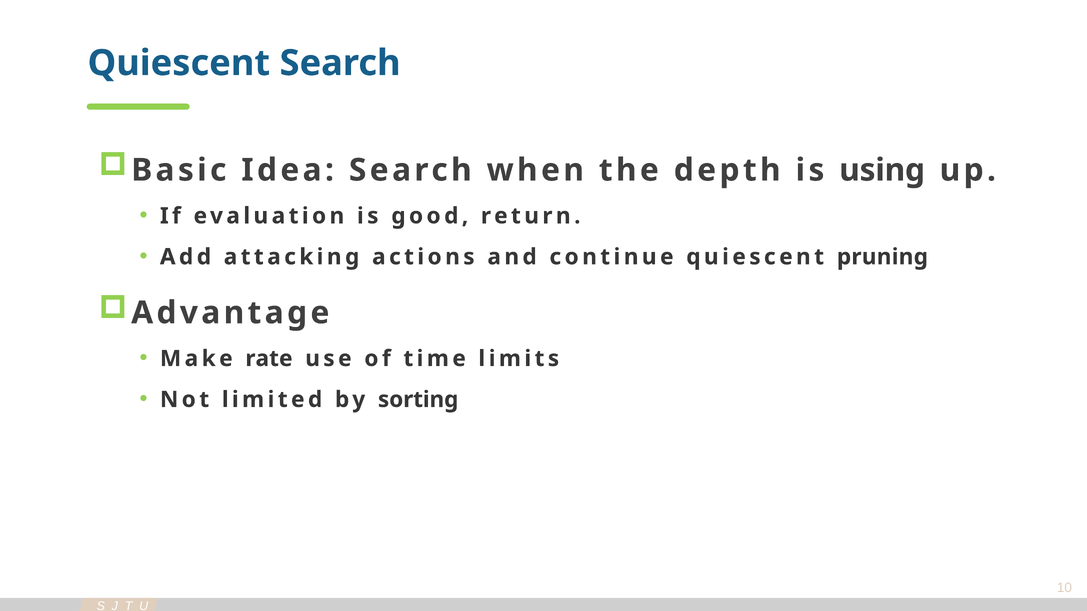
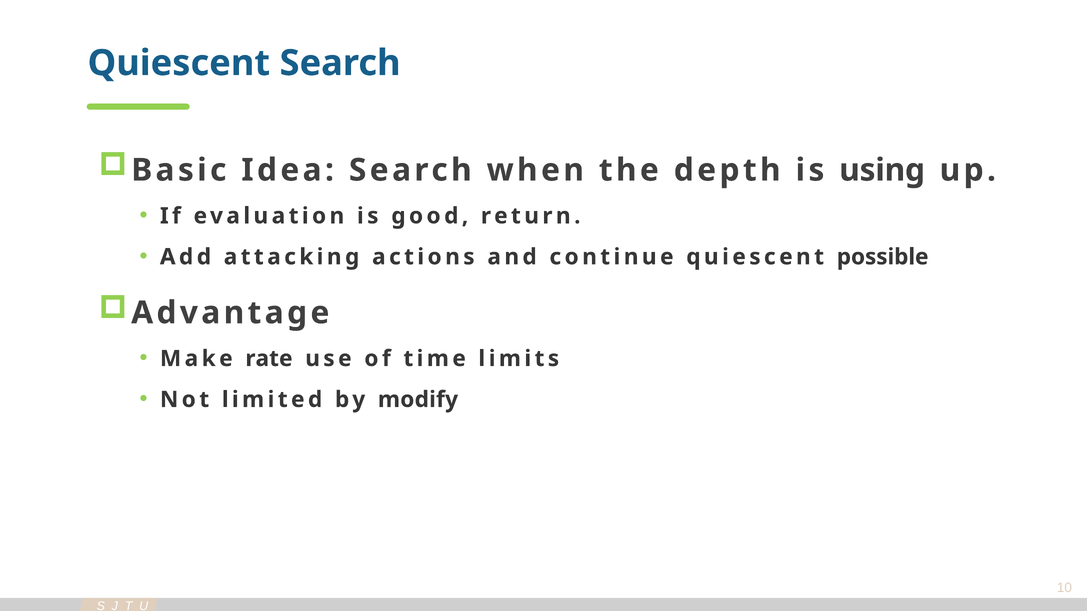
pruning: pruning -> possible (883, 257)
sorting: sorting -> modify (418, 400)
